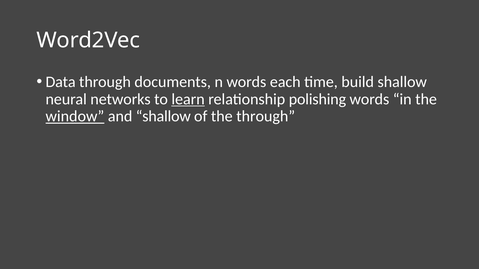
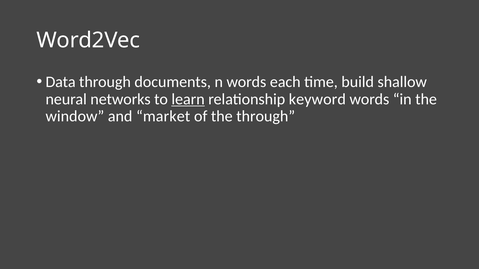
polishing: polishing -> keyword (317, 99)
window underline: present -> none (75, 117)
and shallow: shallow -> market (163, 117)
